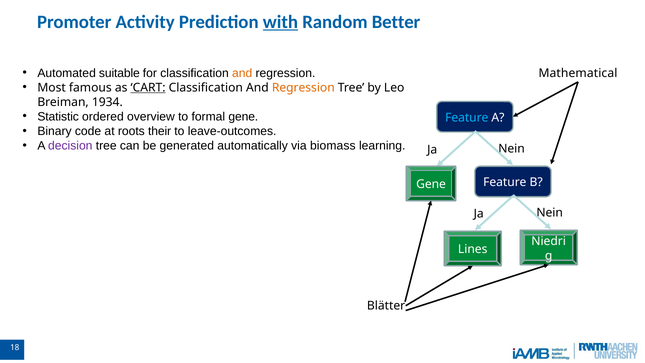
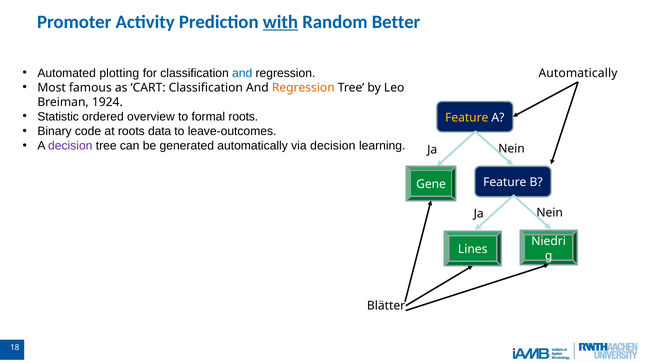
suitable: suitable -> plotting (119, 73)
and colour: orange -> blue (242, 73)
Mathematical: Mathematical -> Automatically (578, 73)
CART underline: present -> none (148, 88)
1934: 1934 -> 1924 (107, 102)
formal gene: gene -> roots (243, 117)
Feature colour: light blue -> yellow (467, 117)
their: their -> data (160, 131)
via biomass: biomass -> decision (333, 146)
